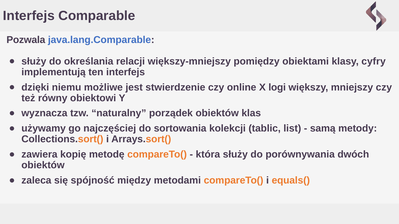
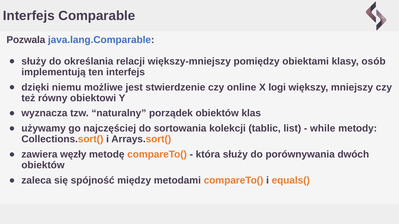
cyfry: cyfry -> osób (374, 61)
samą: samą -> while (323, 129)
kopię: kopię -> węzły (73, 155)
